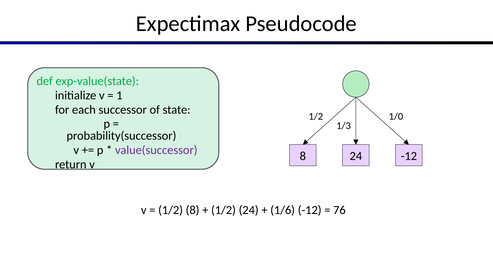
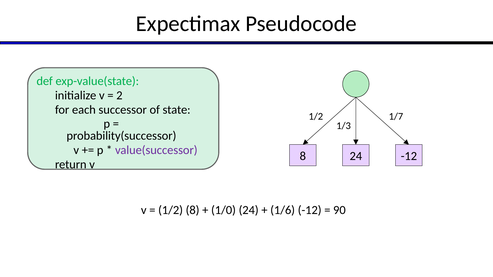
1: 1 -> 2 (119, 95)
1/0: 1/0 -> 1/7 (396, 117)
1/2: 1/2 -> 1/0 (224, 210)
76: 76 -> 90 (339, 210)
